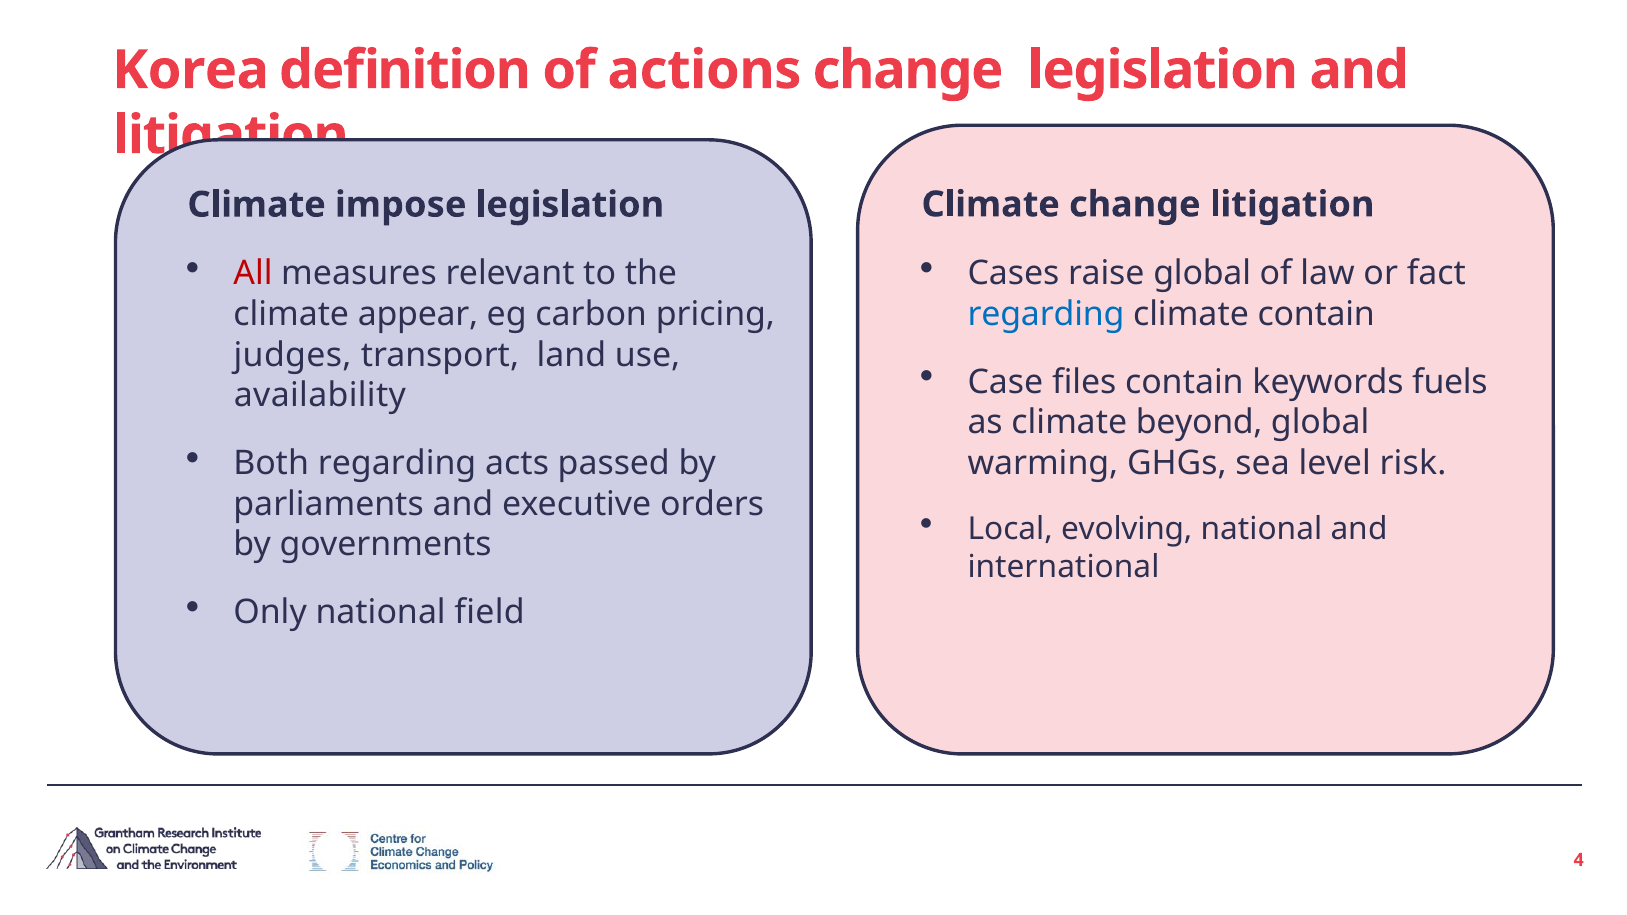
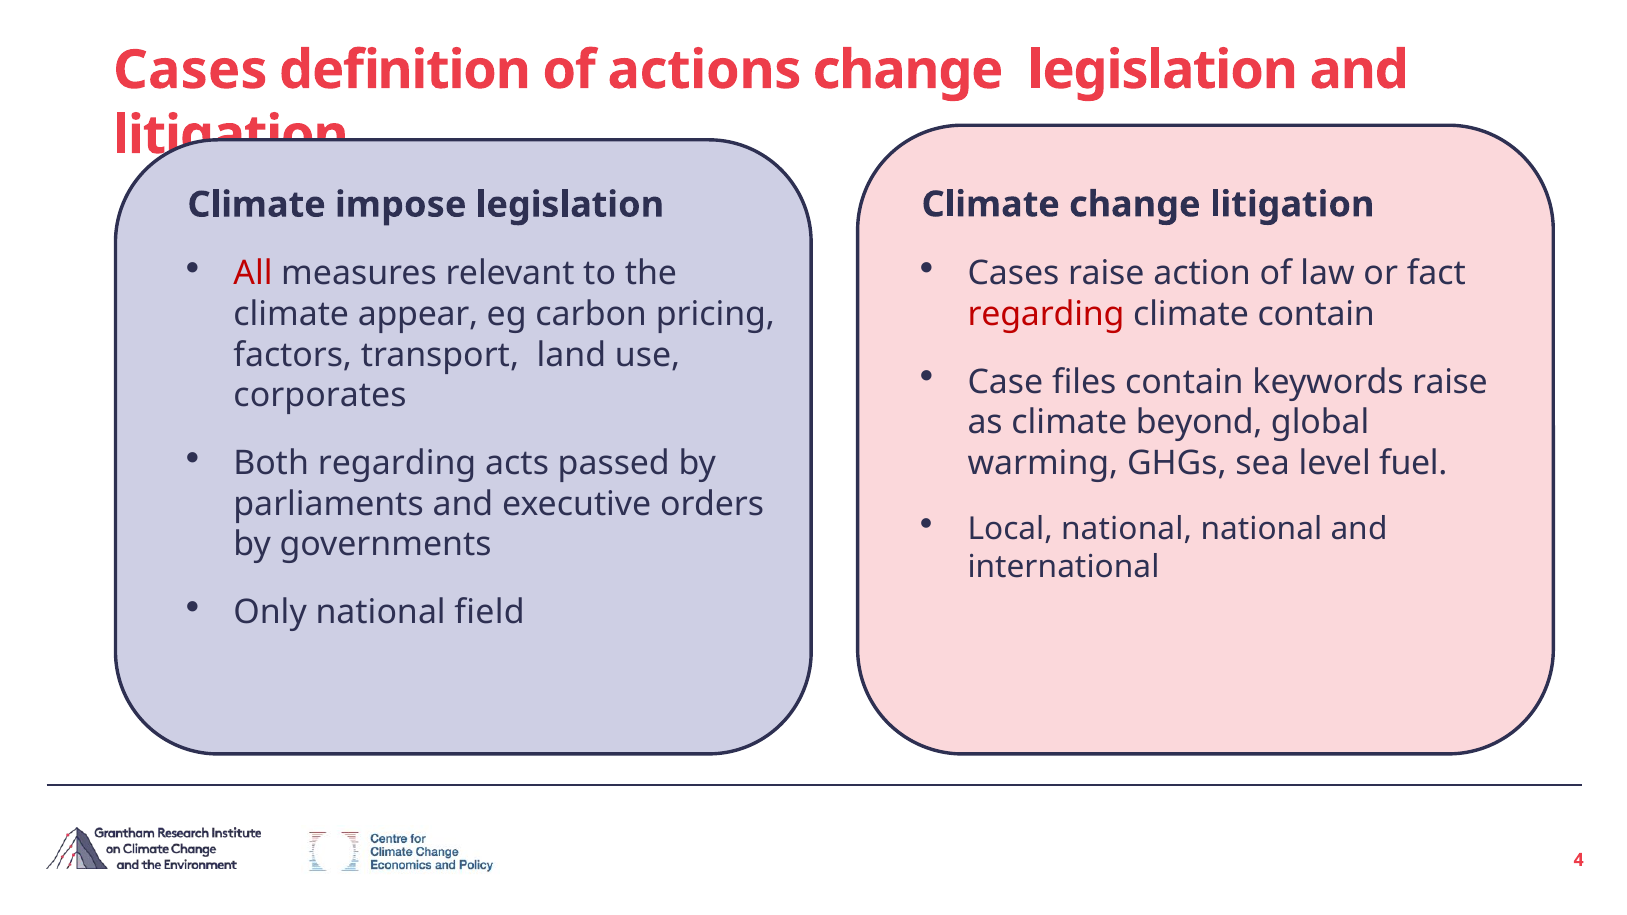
Korea: Korea -> Cases (190, 70)
raise global: global -> action (1202, 273)
regarding colour: blue -> red (1046, 314)
judges: judges -> factors (293, 355)
keywords fuels: fuels -> raise (1450, 382)
availability: availability -> corporates (320, 396)
risk: risk -> fuel (1413, 463)
Local evolving: evolving -> national (1127, 530)
